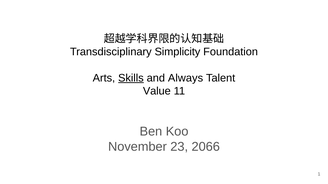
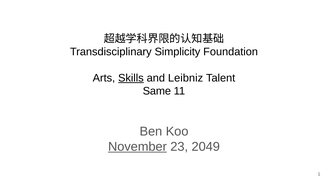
Always: Always -> Leibniz (186, 78)
Value: Value -> Same (157, 91)
November underline: none -> present (137, 147)
2066: 2066 -> 2049 (206, 147)
